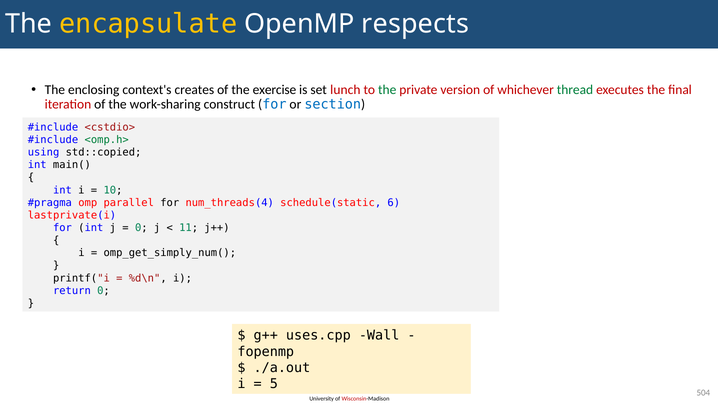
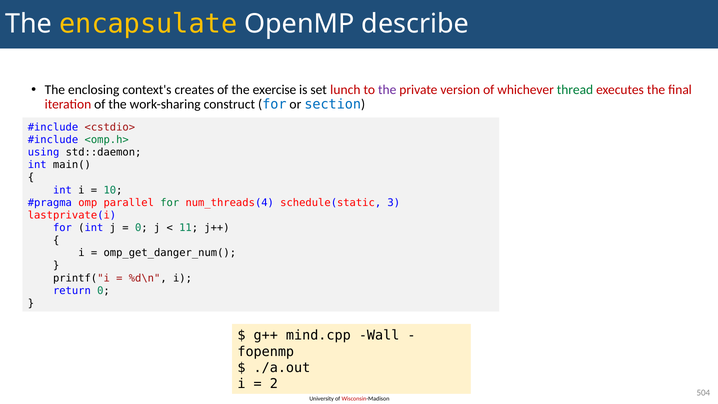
respects: respects -> describe (415, 24)
the colour: green -> purple (387, 90)
std::copied: std::copied -> std::daemon (104, 152)
for colour: black -> green (170, 203)
6: 6 -> 3 (394, 203)
omp_get_simply_num(: omp_get_simply_num( -> omp_get_danger_num( (170, 253)
uses.cpp: uses.cpp -> mind.cpp (318, 335)
5: 5 -> 2 (274, 384)
